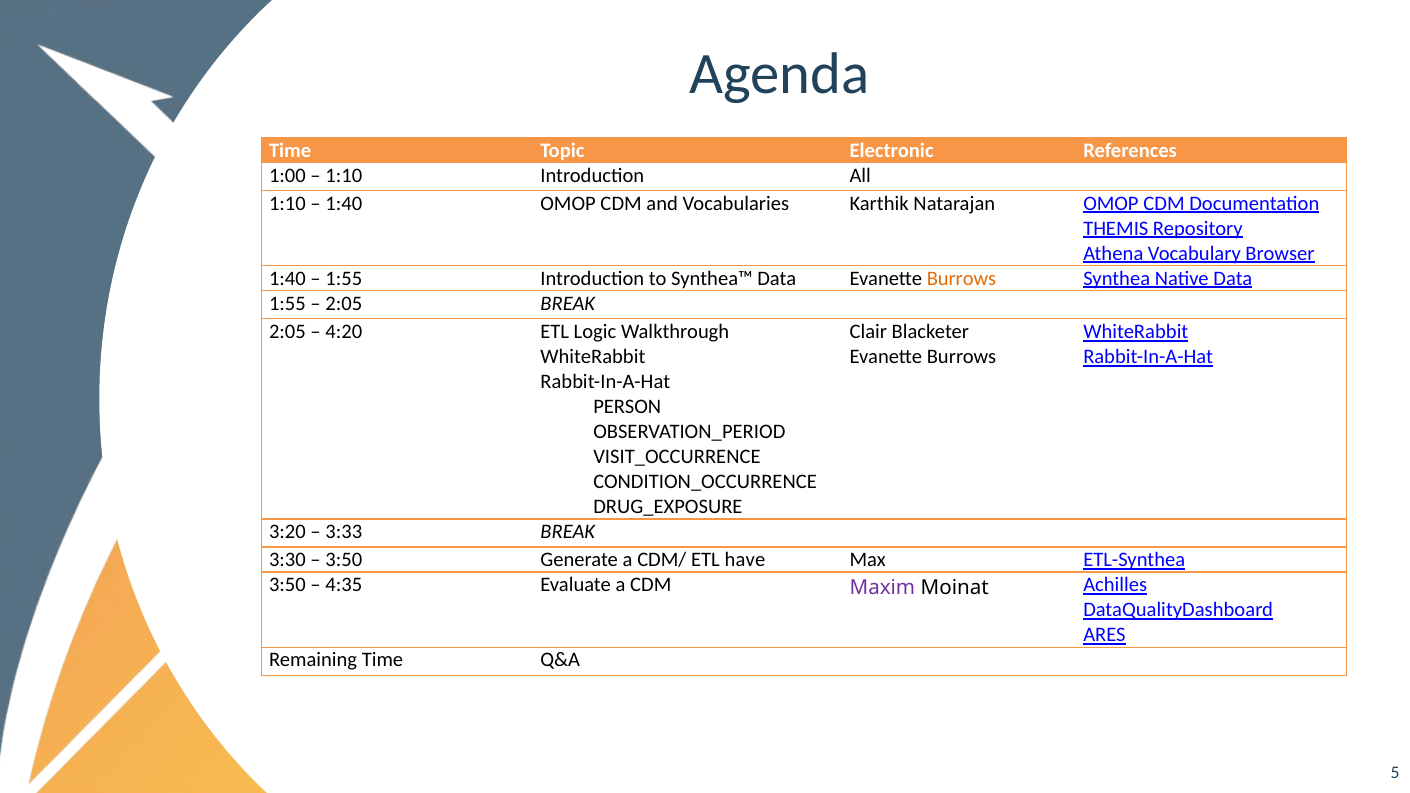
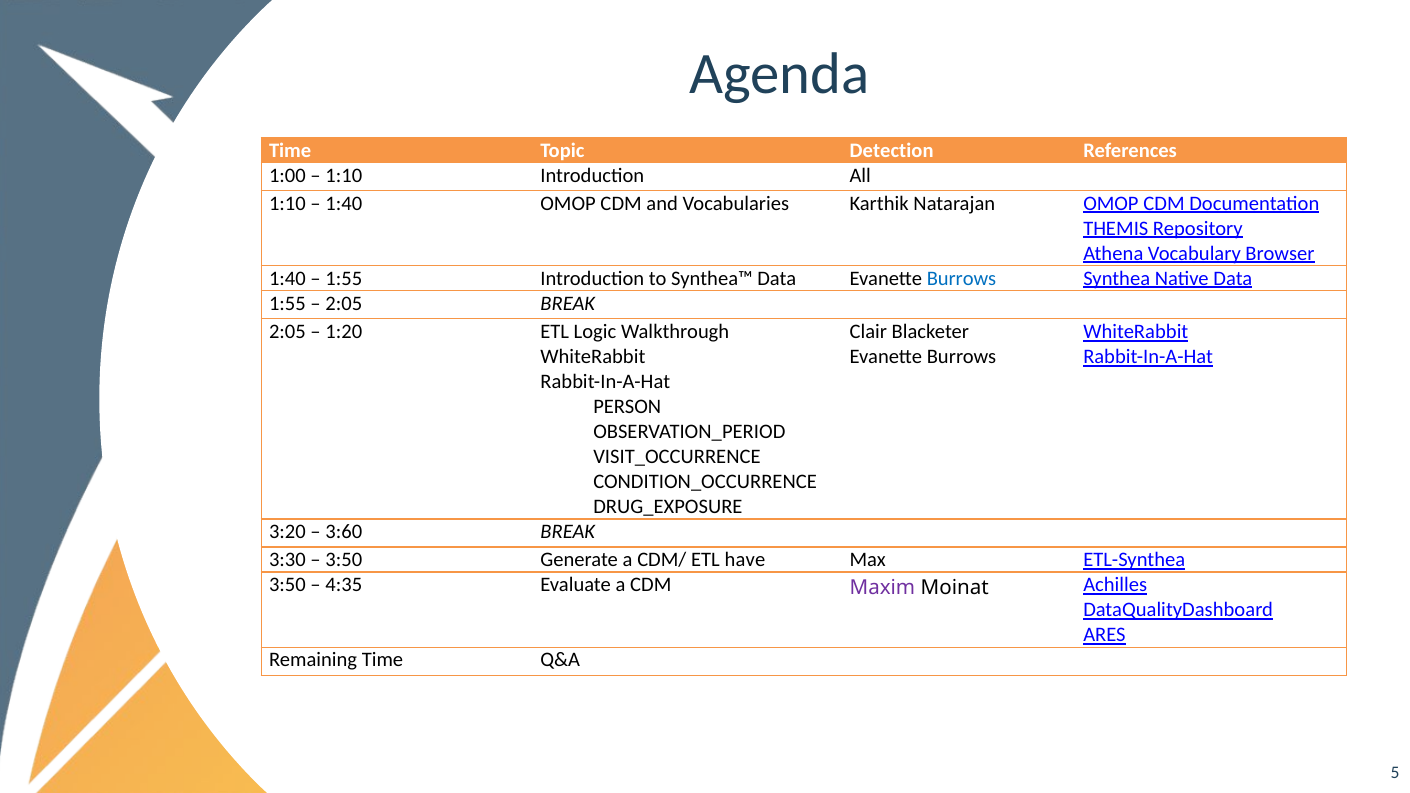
Electronic: Electronic -> Detection (892, 150)
Burrows colour: orange -> blue (961, 278)
4:20: 4:20 -> 1:20 (344, 332)
3:33: 3:33 -> 3:60 (344, 532)
